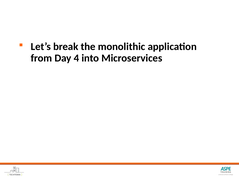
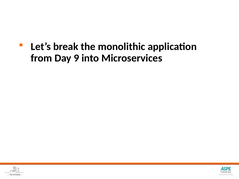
4: 4 -> 9 (76, 58)
